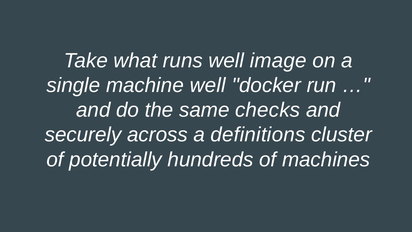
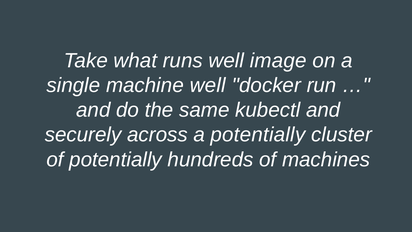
checks: checks -> kubectl (268, 110)
a definitions: definitions -> potentially (258, 135)
